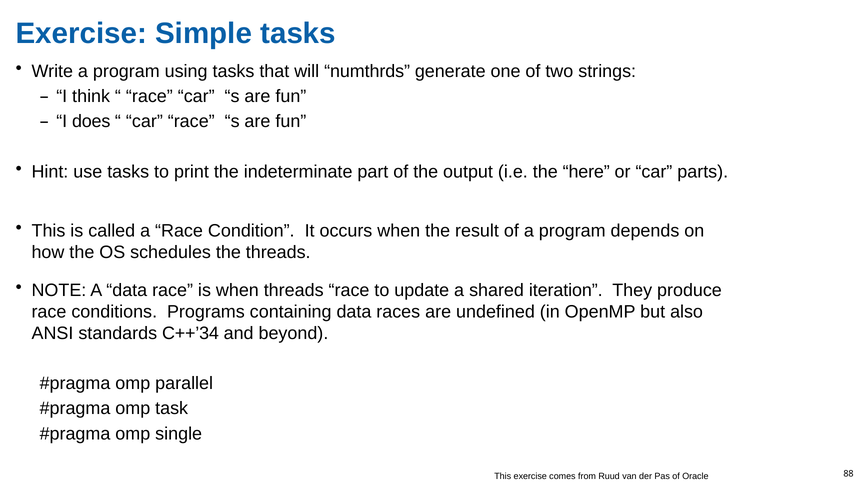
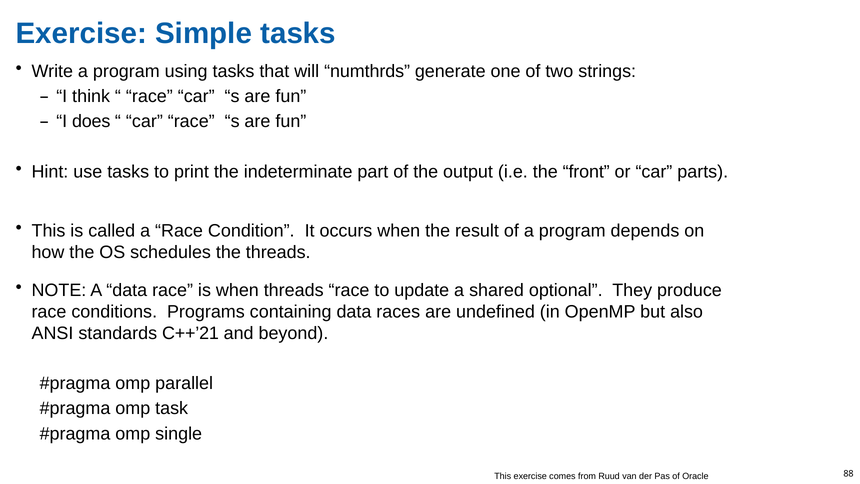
here: here -> front (586, 172)
iteration: iteration -> optional (566, 290)
C++’34: C++’34 -> C++’21 (190, 333)
